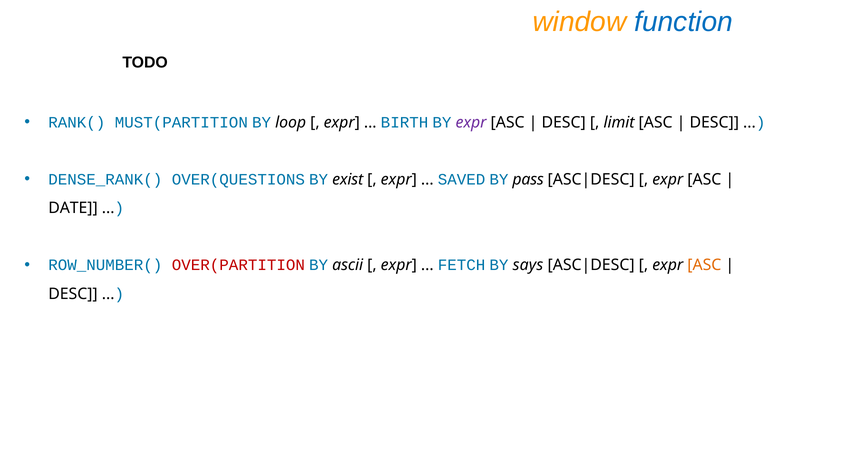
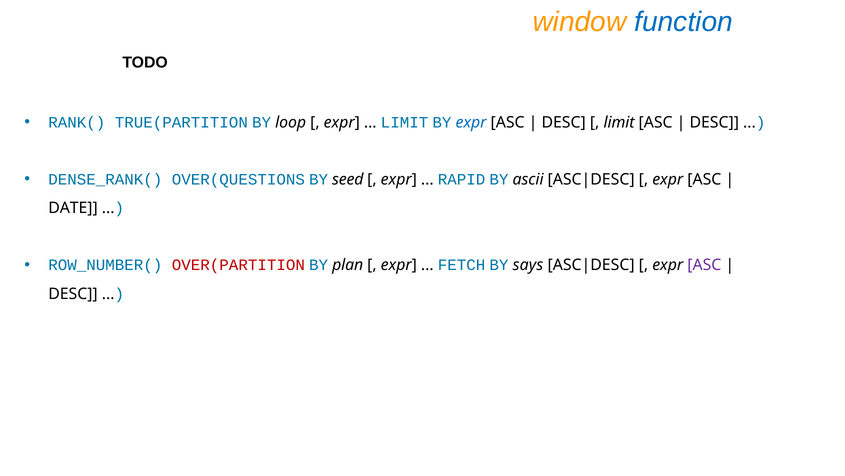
MUST(PARTITION: MUST(PARTITION -> TRUE(PARTITION (181, 122)
BIRTH: BIRTH -> LIMIT (405, 122)
expr colour: purple -> blue (471, 122)
exist: exist -> seed (348, 179)
SAVED: SAVED -> RAPID (462, 179)
pass: pass -> ascii (528, 179)
ascii: ascii -> plan (348, 265)
ASC colour: orange -> purple (704, 265)
